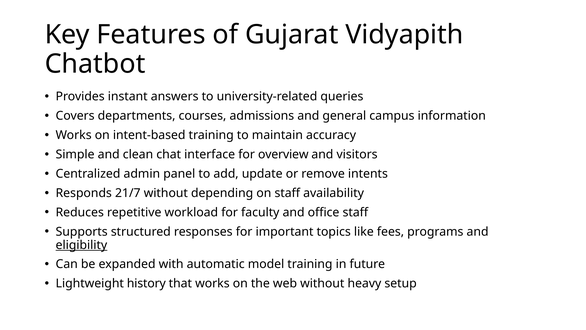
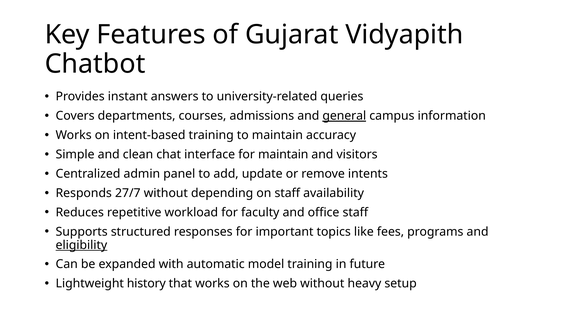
general underline: none -> present (344, 116)
for overview: overview -> maintain (283, 154)
21/7: 21/7 -> 27/7 (128, 193)
